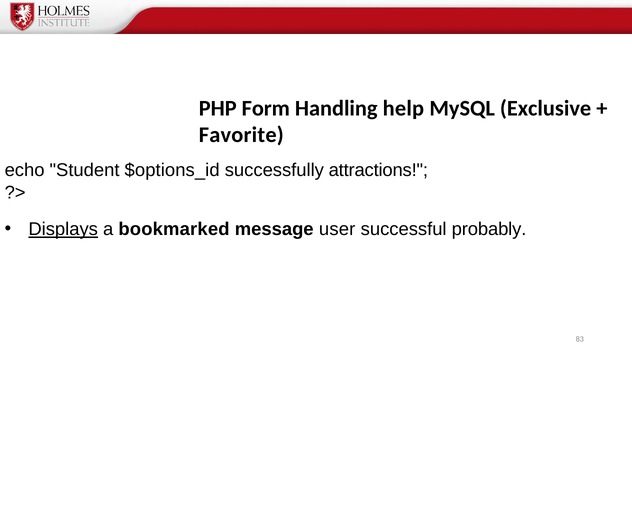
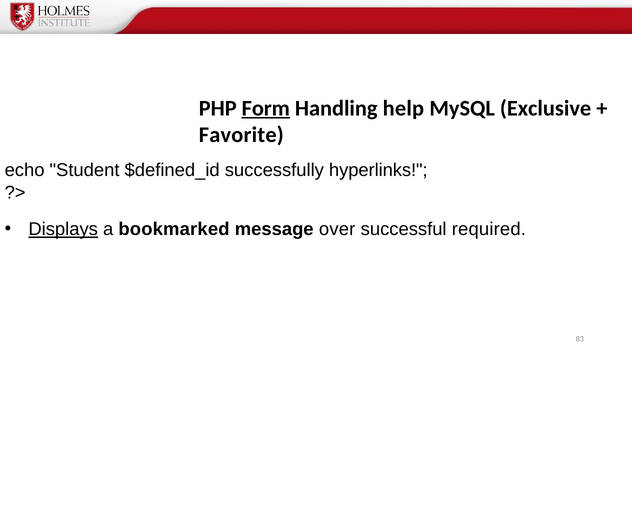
Form underline: none -> present (266, 108)
$options_id: $options_id -> $defined_id (172, 170)
attractions: attractions -> hyperlinks (378, 170)
user: user -> over (337, 229)
probably: probably -> required (489, 229)
